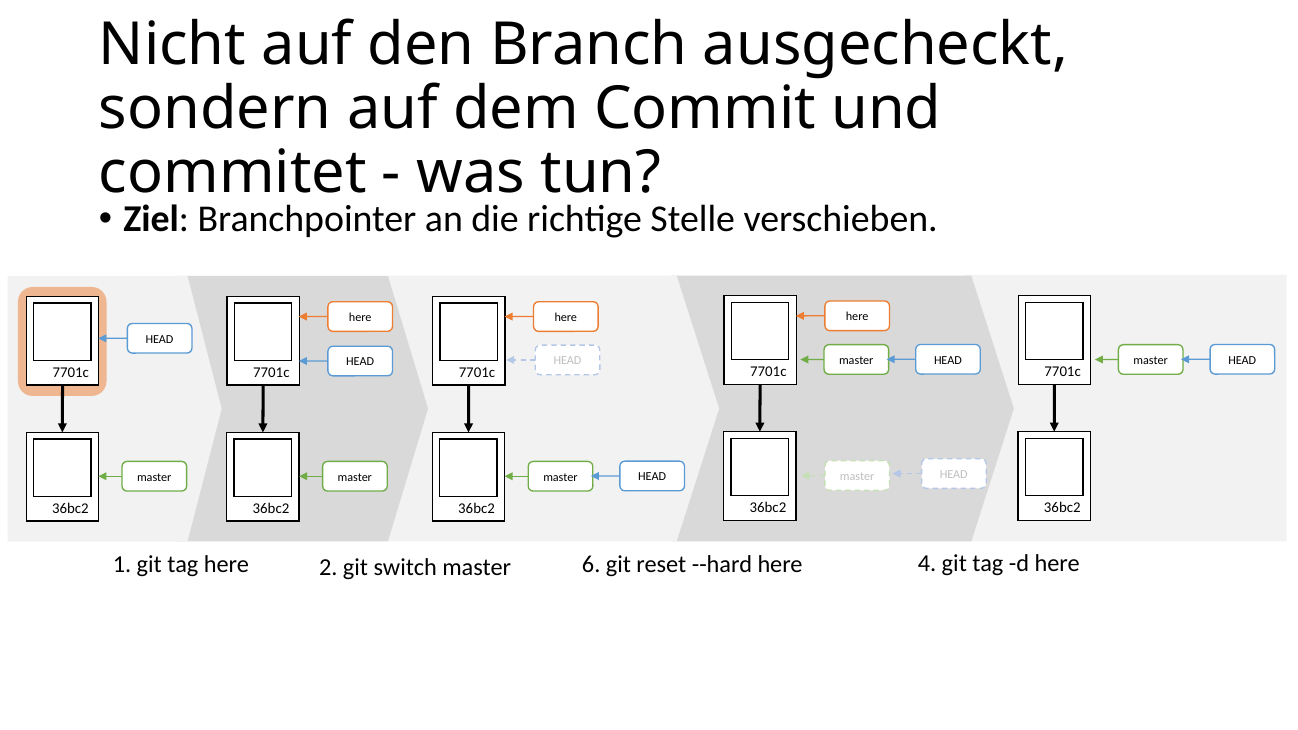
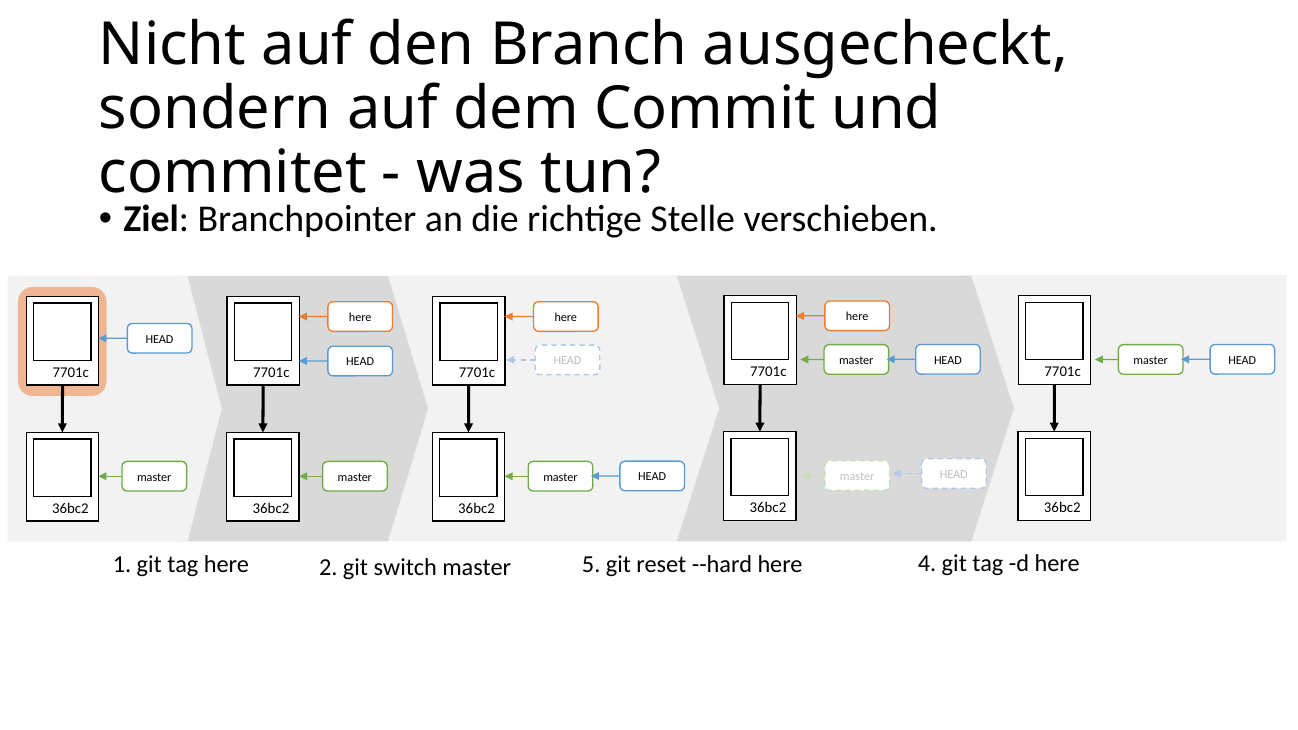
6: 6 -> 5 (591, 565)
